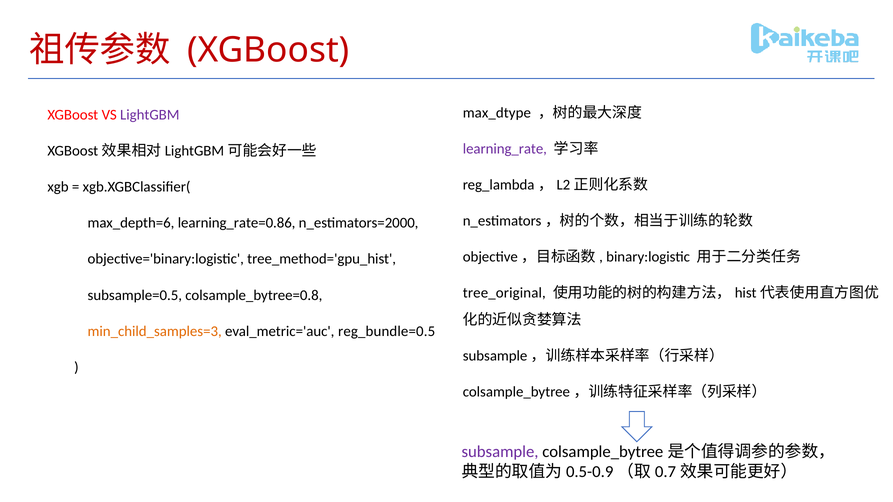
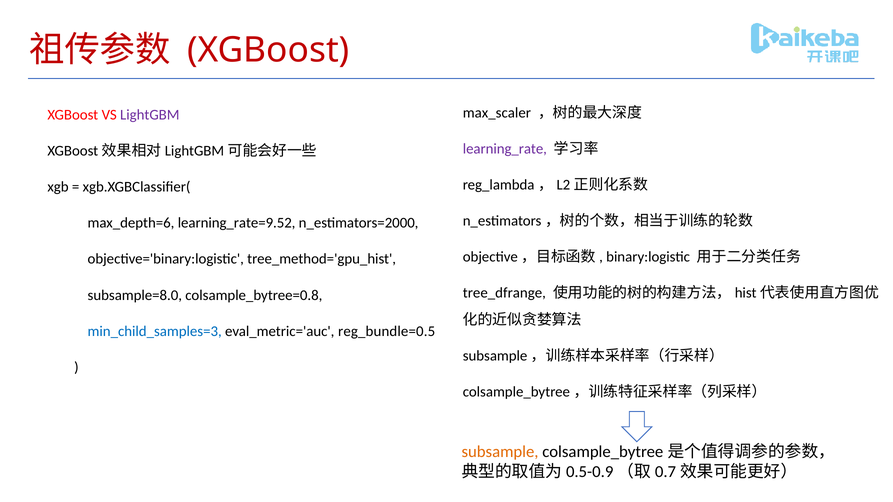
max_dtype: max_dtype -> max_scaler (497, 113)
learning_rate=0.86: learning_rate=0.86 -> learning_rate=9.52 (237, 223)
tree_original: tree_original -> tree_dfrange (504, 293)
subsample=0.5: subsample=0.5 -> subsample=8.0 (135, 295)
min_child_samples=3 colour: orange -> blue (155, 331)
subsample colour: purple -> orange (500, 452)
